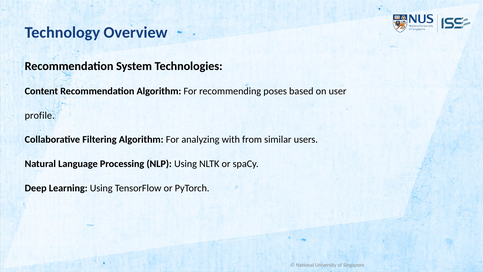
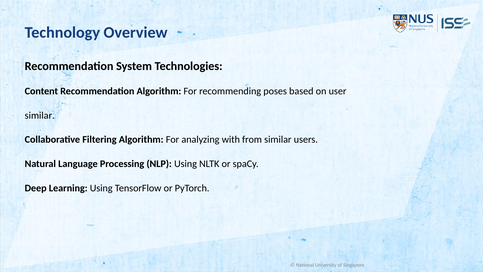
profile: profile -> similar (40, 115)
